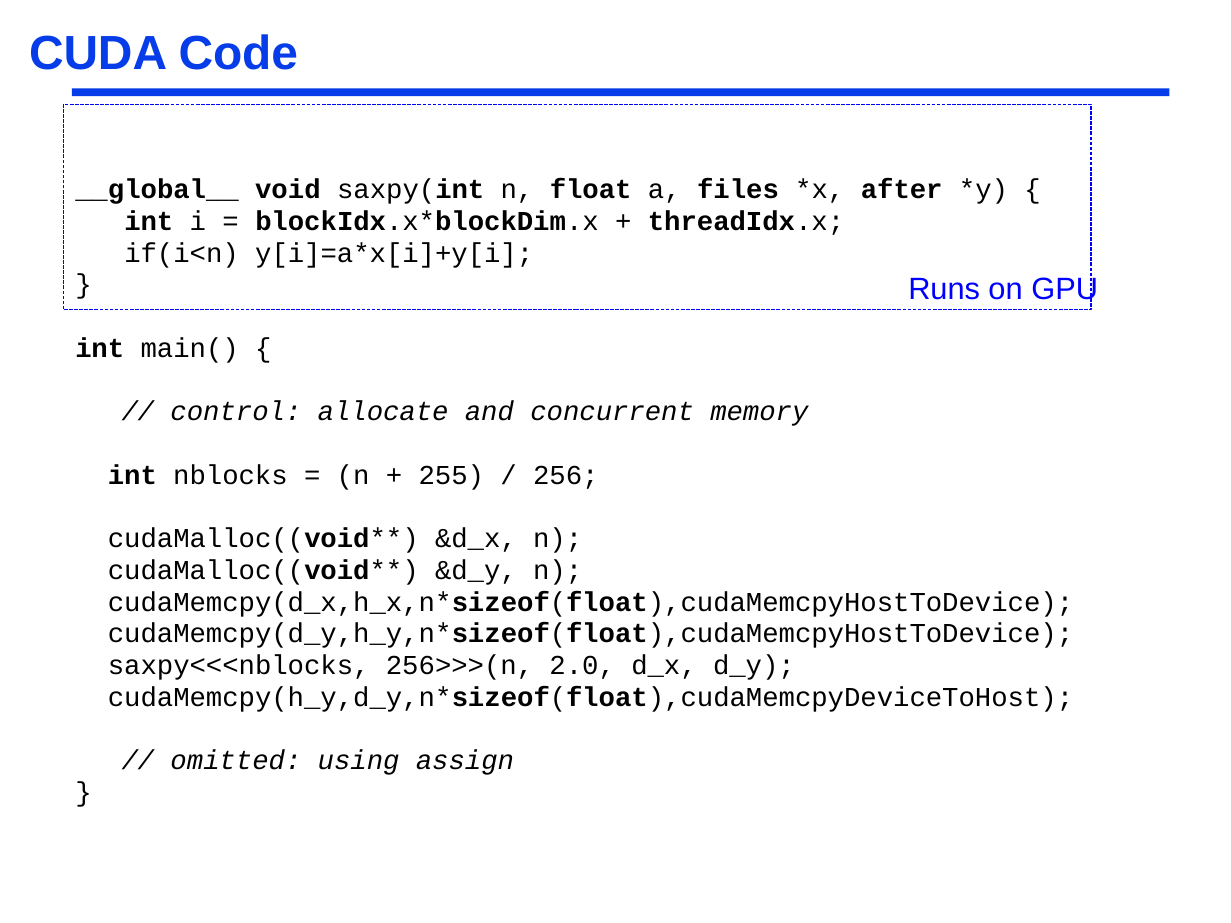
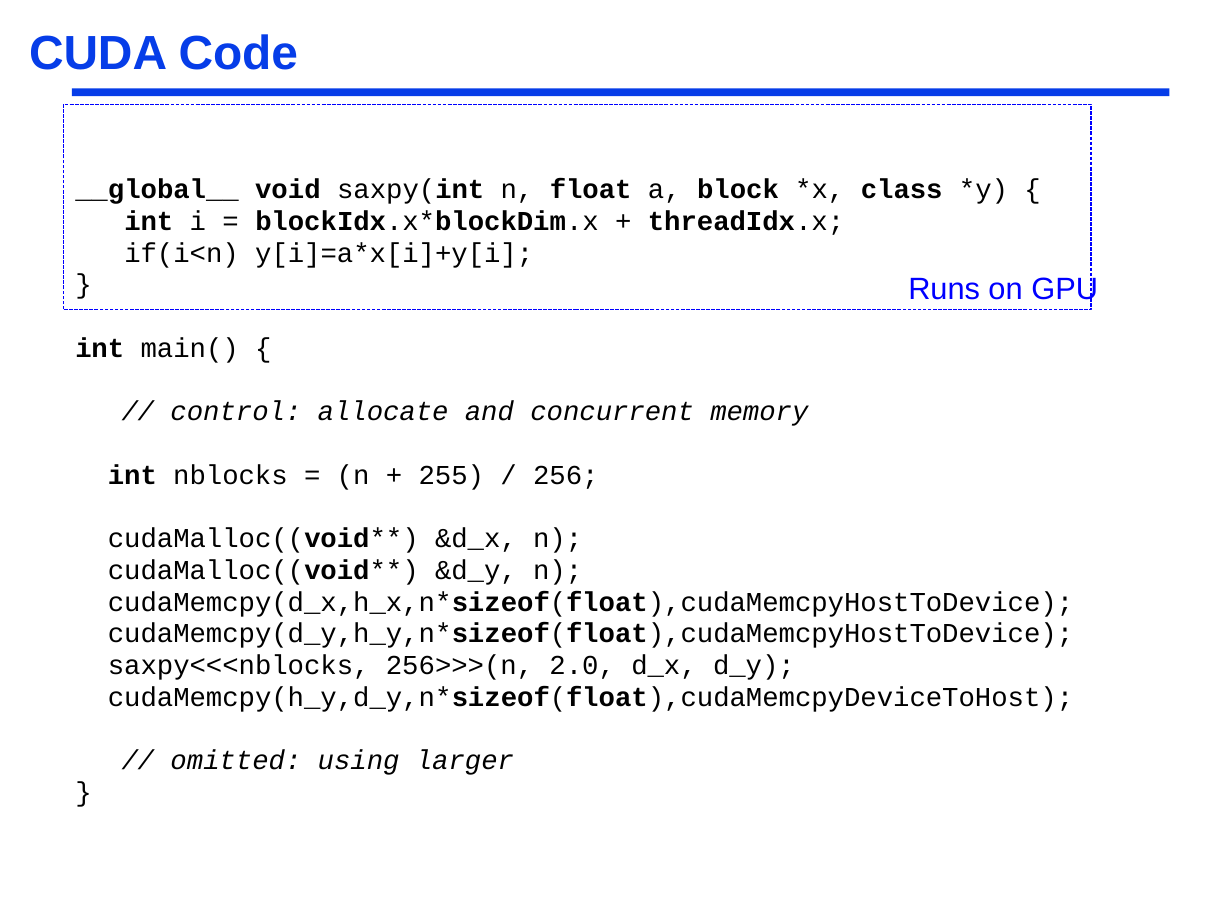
files: files -> block (738, 190)
after: after -> class (902, 190)
assign: assign -> larger (465, 761)
